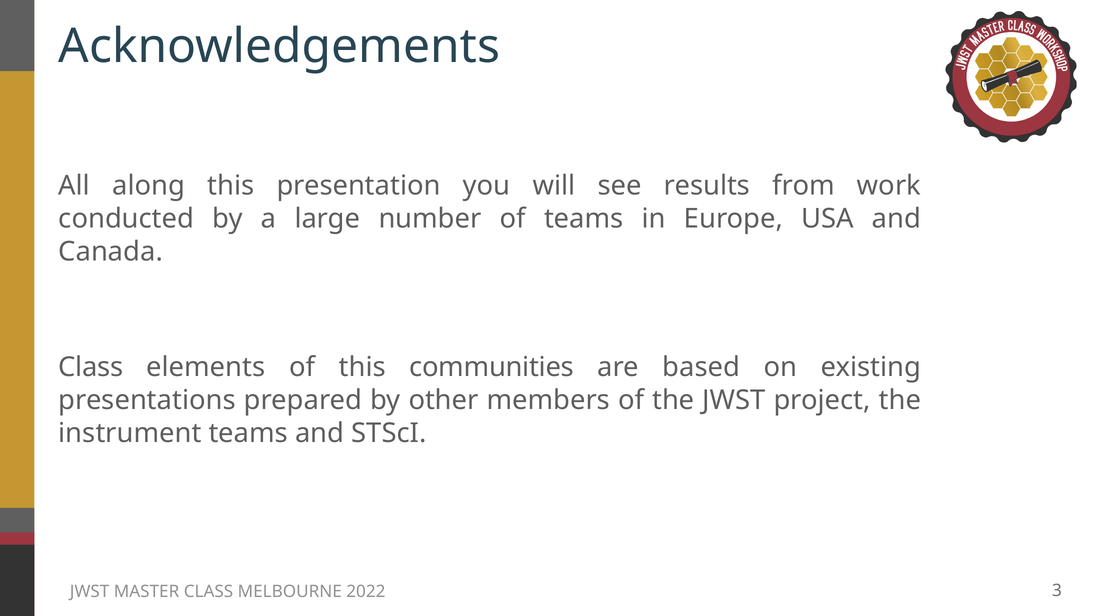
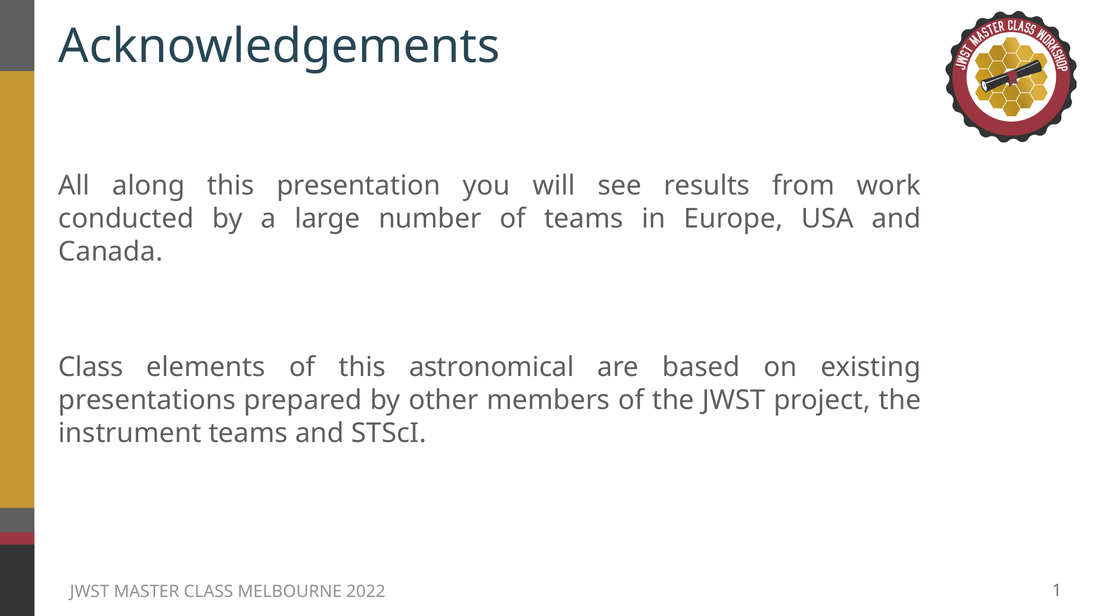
communities: communities -> astronomical (492, 368)
3: 3 -> 1 (1057, 591)
